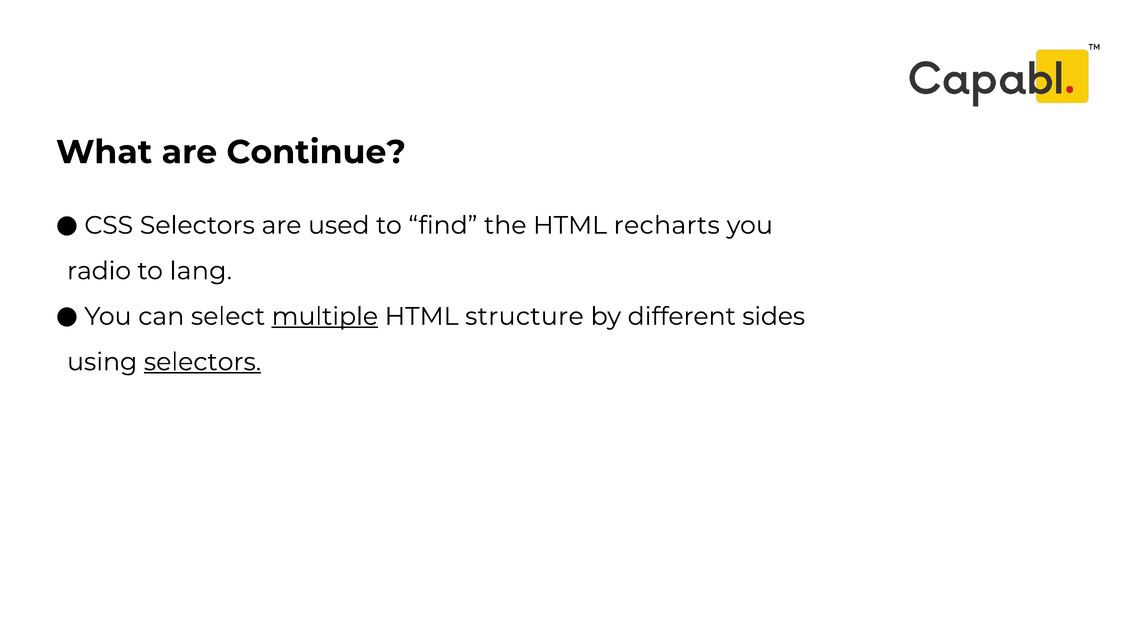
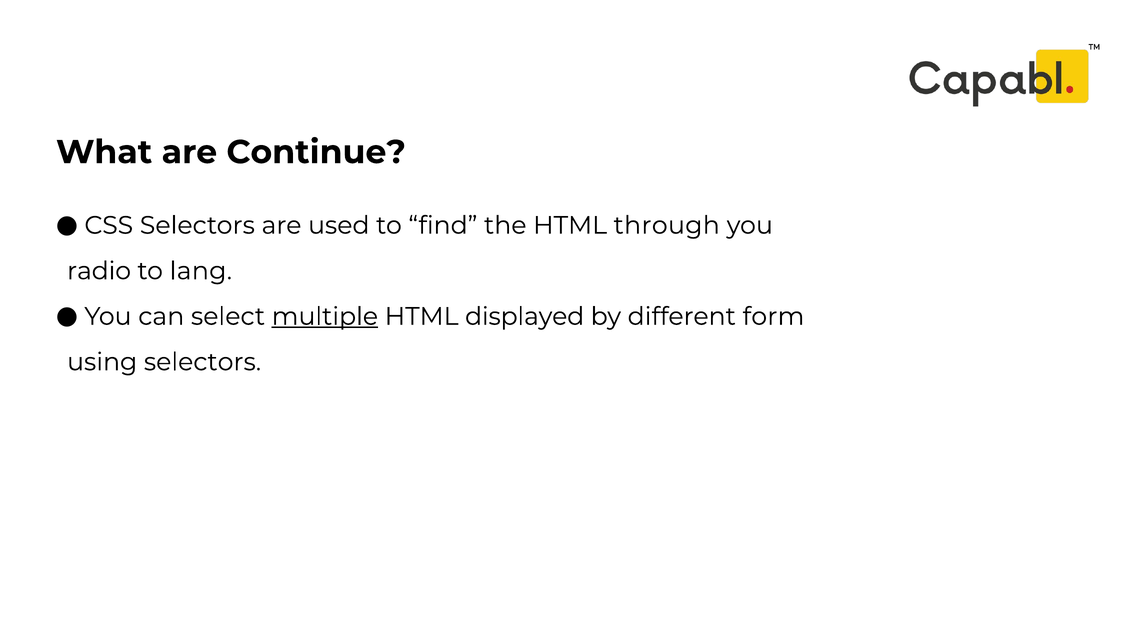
recharts: recharts -> through (667, 225)
structure: structure -> displayed (525, 316)
sides: sides -> form (773, 316)
selectors underline: present -> none (202, 362)
